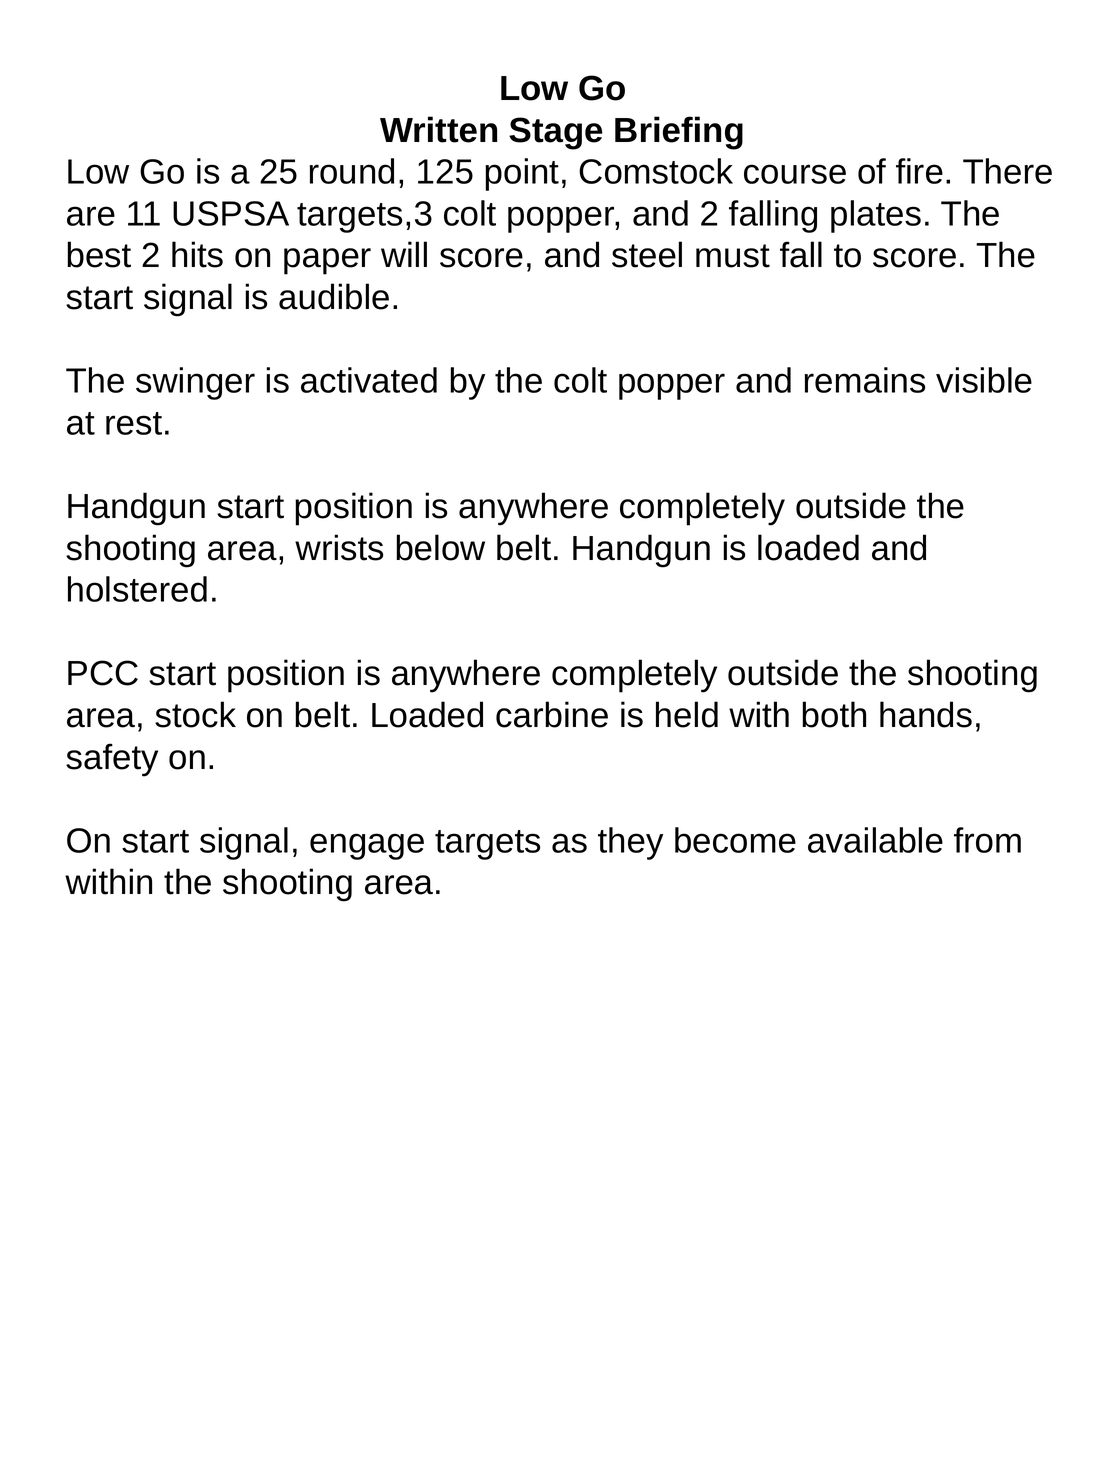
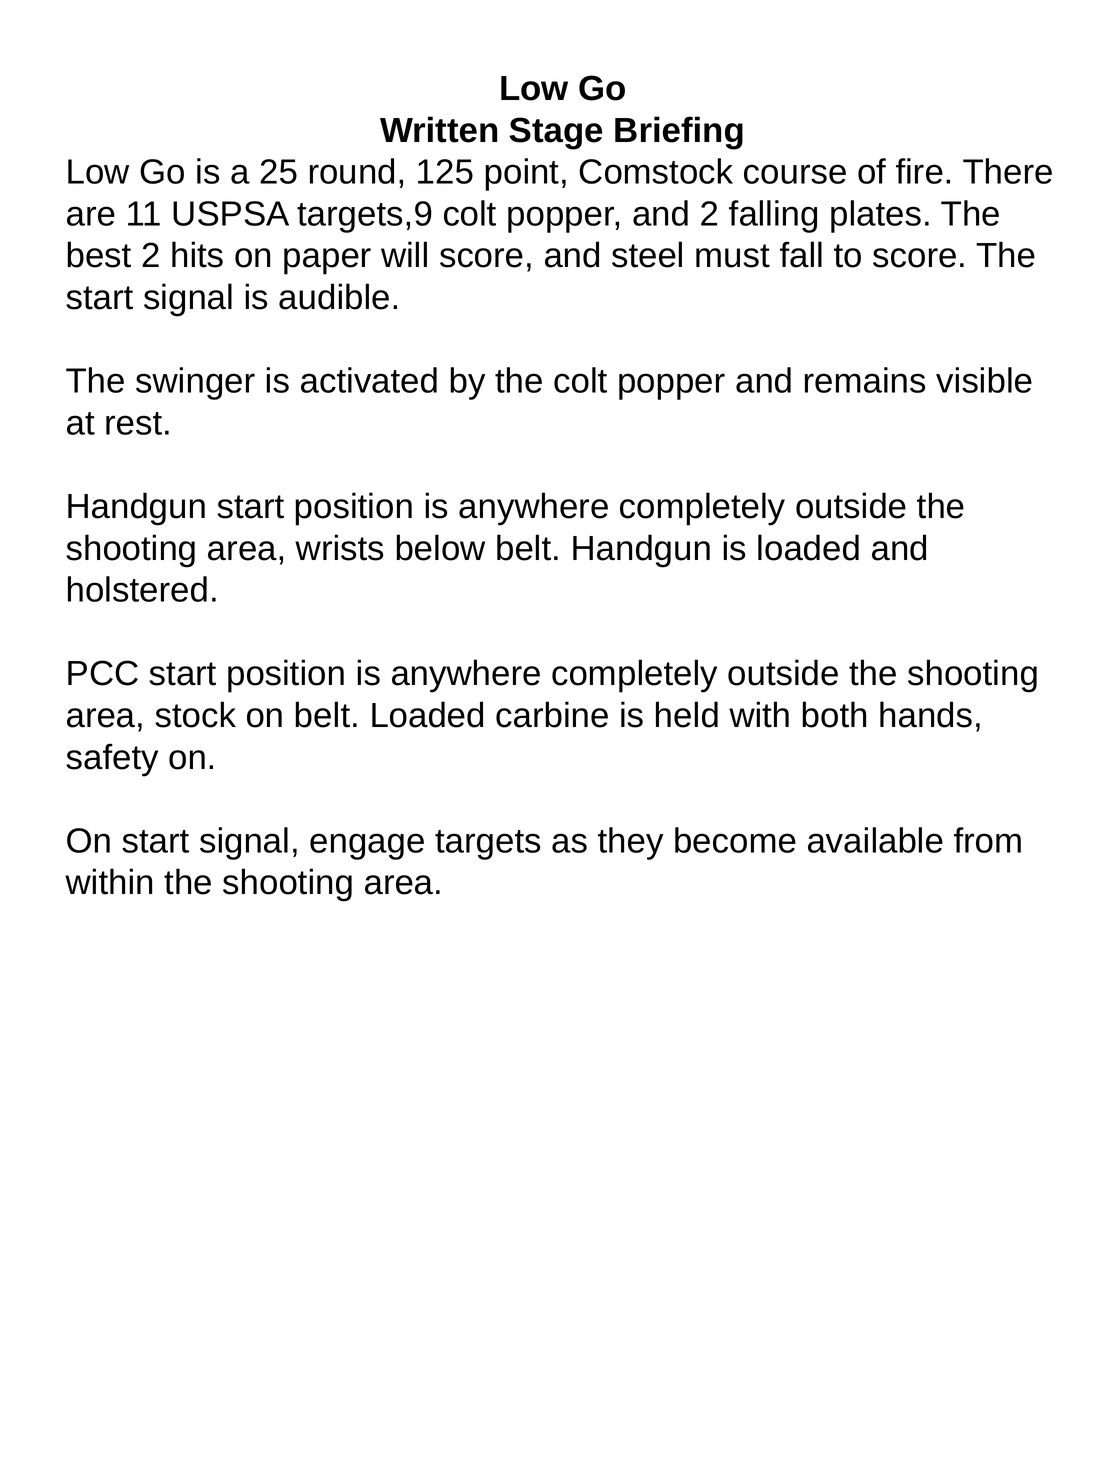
targets,3: targets,3 -> targets,9 (365, 214)
